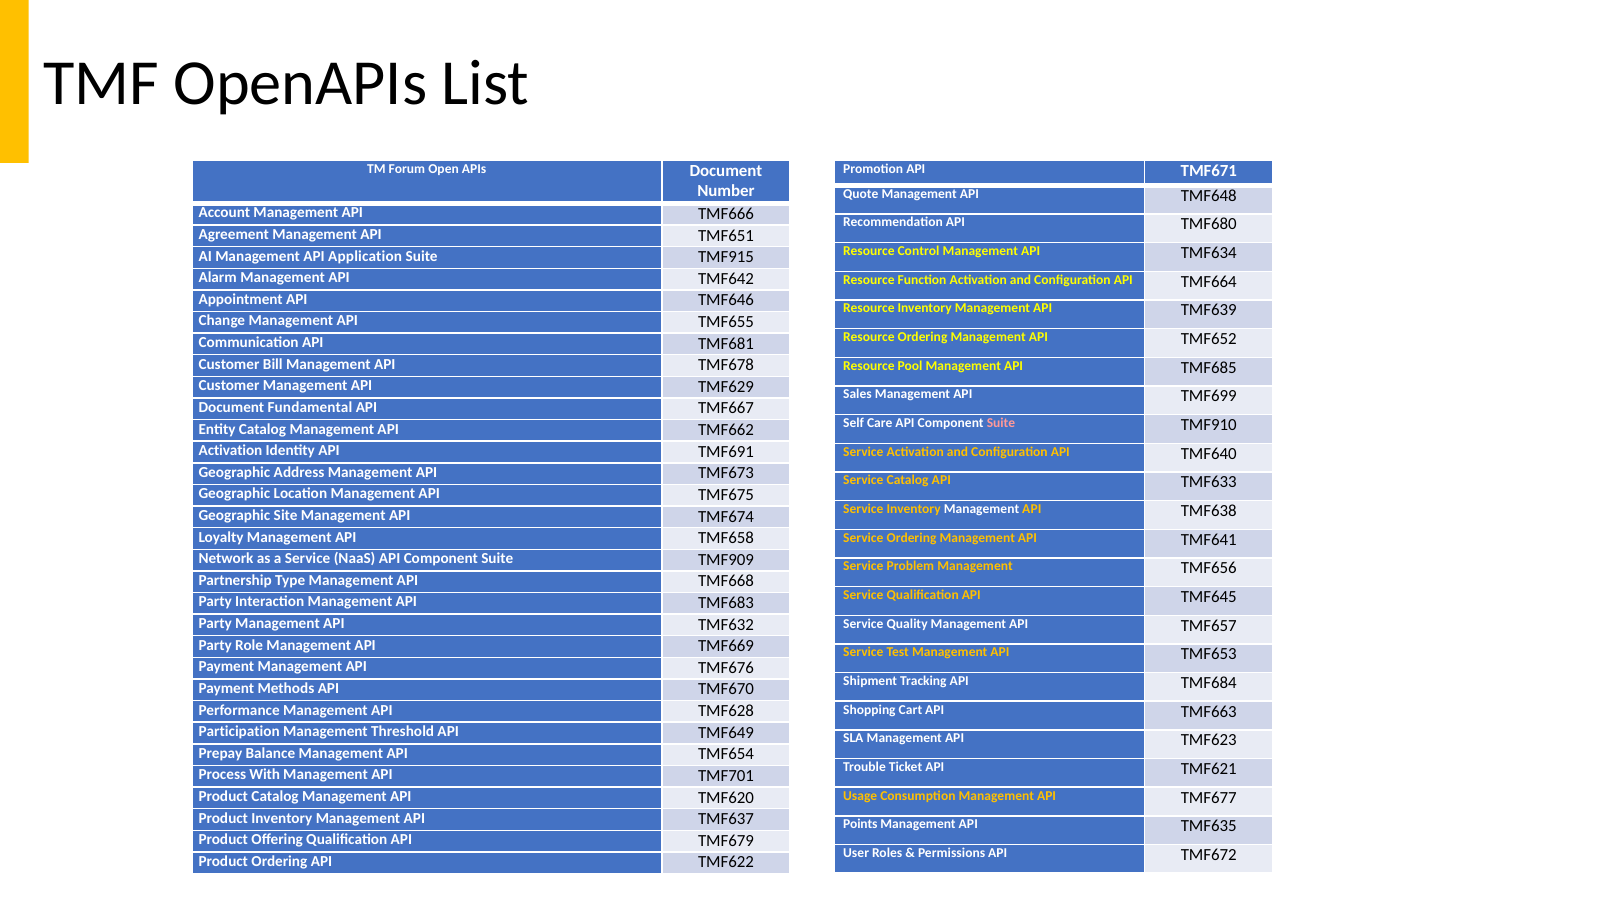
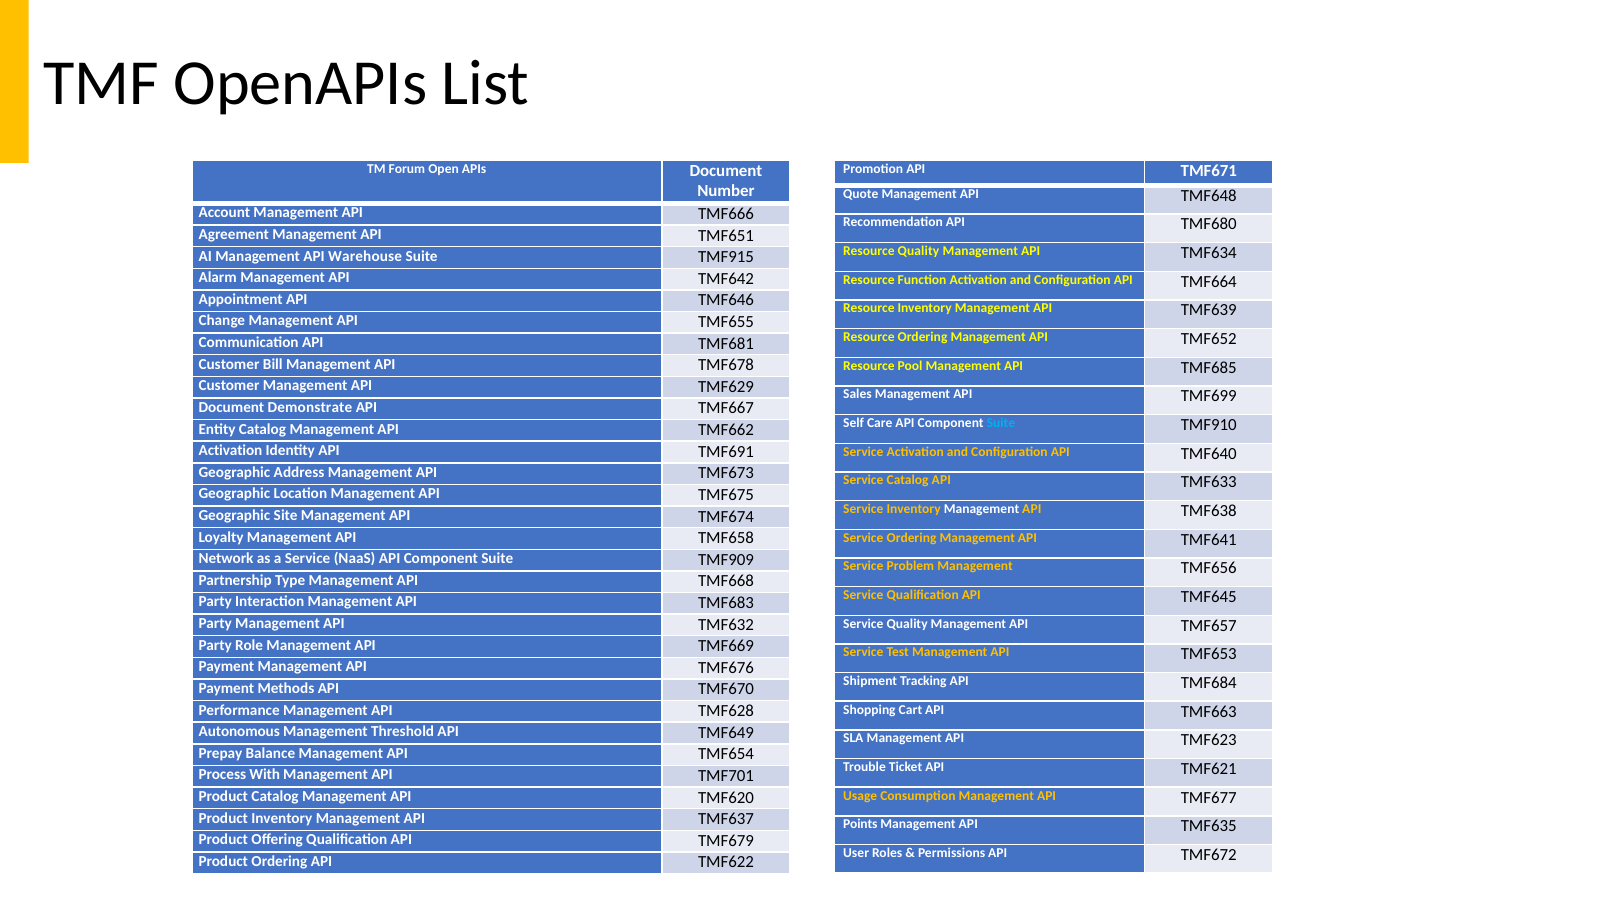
Resource Control: Control -> Quality (918, 251)
Application: Application -> Warehouse (365, 256)
Fundamental: Fundamental -> Demonstrate (310, 407)
Suite colour: pink -> light blue (1001, 423)
Participation: Participation -> Autonomous (239, 732)
